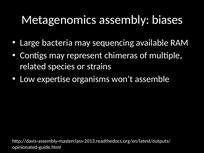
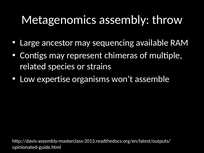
biases: biases -> throw (167, 20)
bacteria: bacteria -> ancestor (57, 43)
